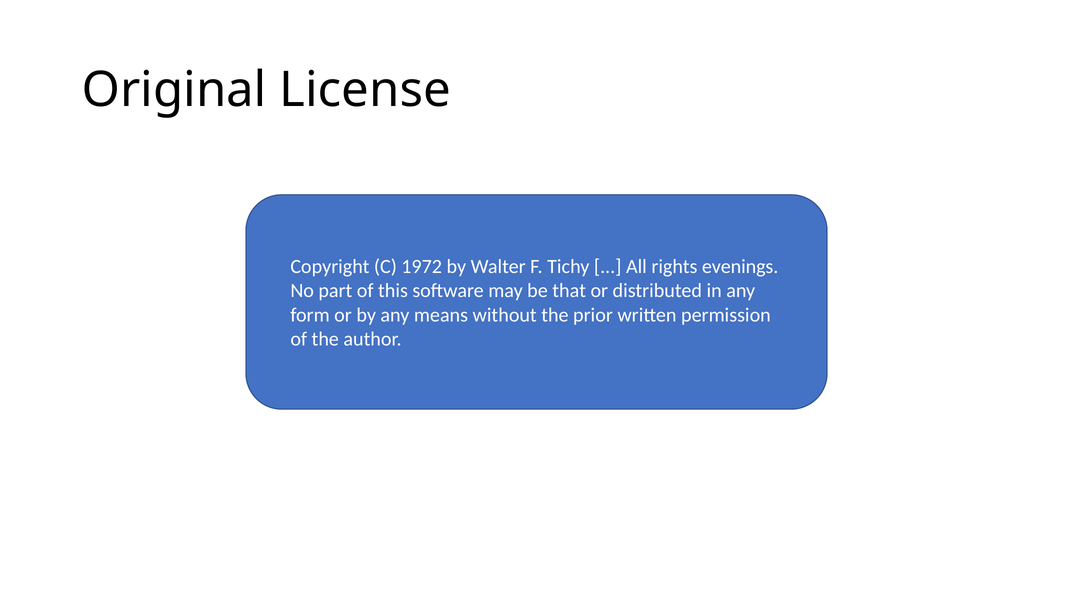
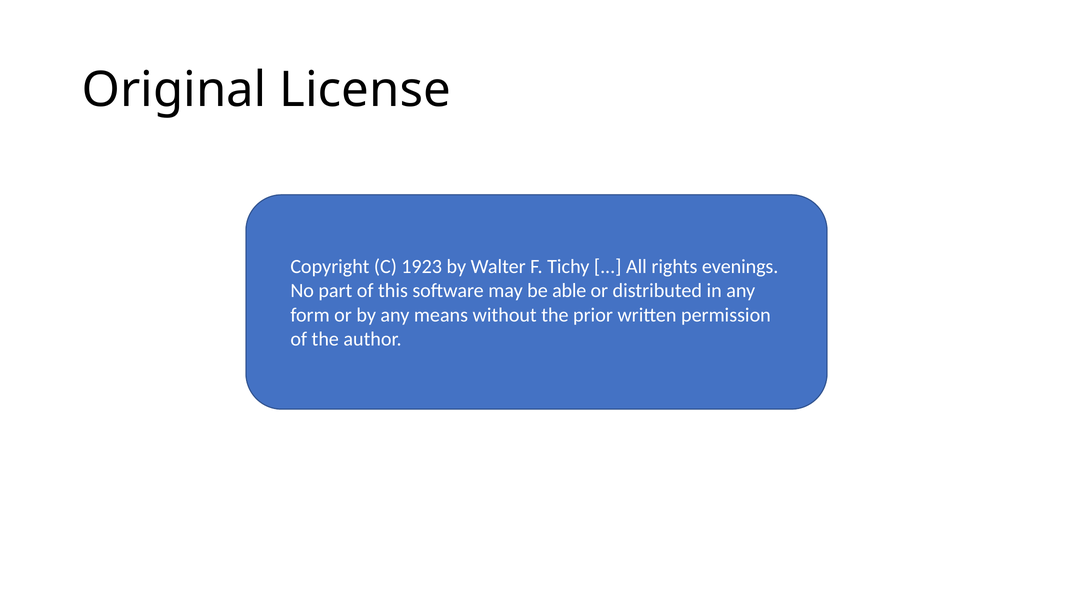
1972: 1972 -> 1923 (422, 266)
that: that -> able (569, 291)
